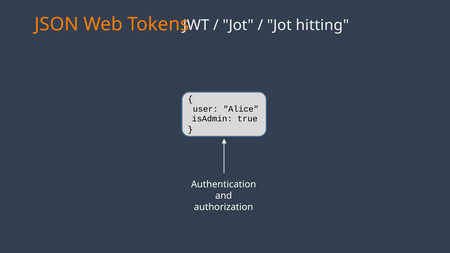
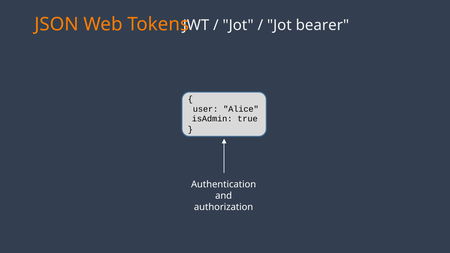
hitting: hitting -> bearer (322, 25)
